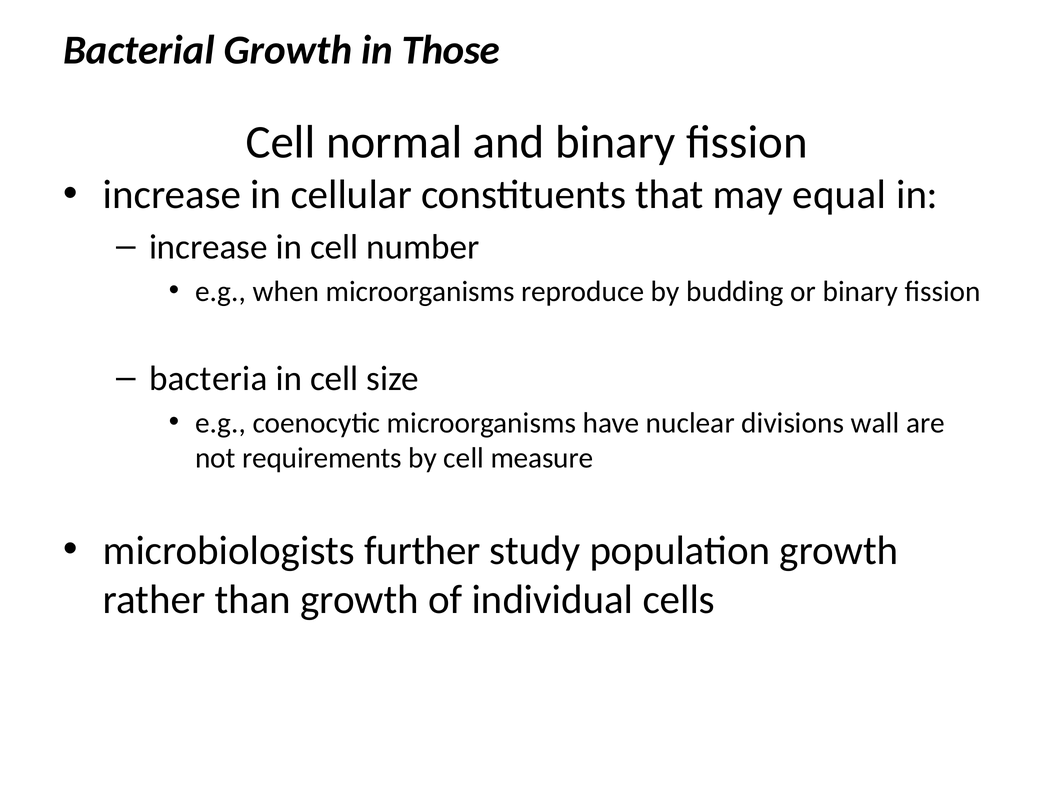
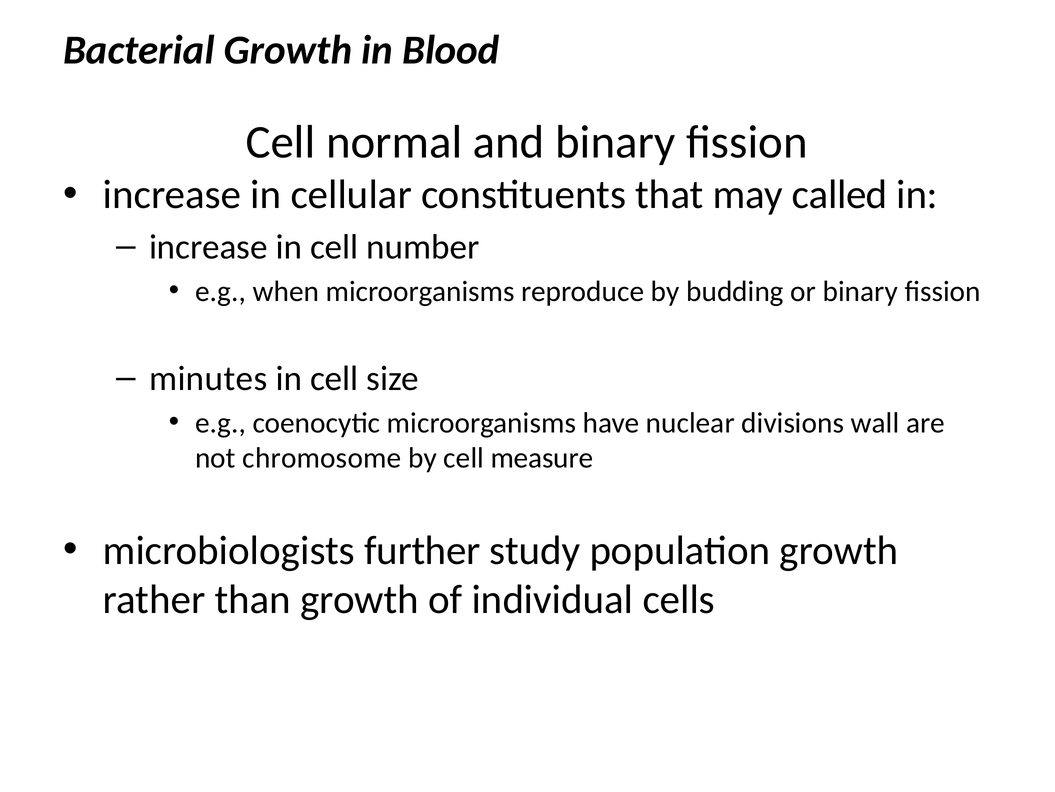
Those: Those -> Blood (451, 50)
equal: equal -> called (840, 195)
bacteria: bacteria -> minutes (208, 378)
requirements: requirements -> chromosome (322, 458)
